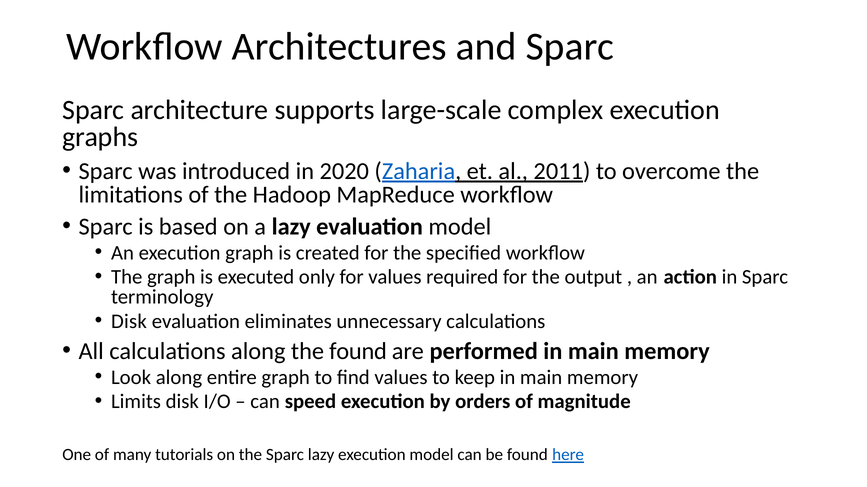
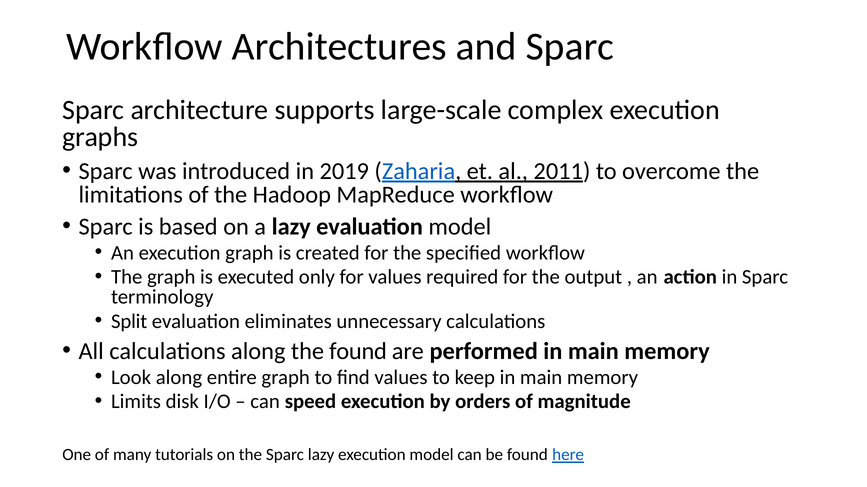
2020: 2020 -> 2019 (344, 171)
Disk: Disk -> Split (129, 322)
